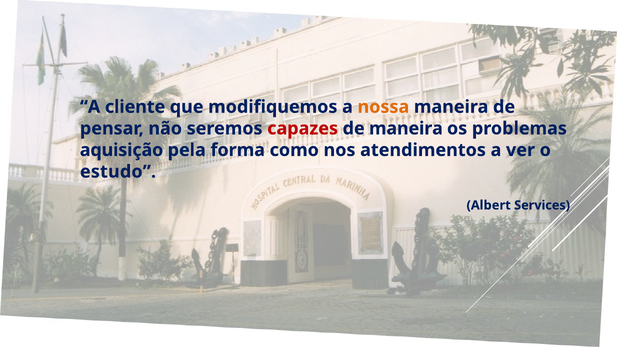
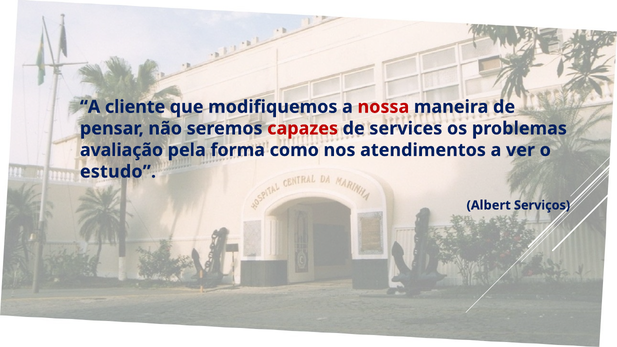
nossa colour: orange -> red (383, 107)
de maneira: maneira -> services (406, 128)
aquisição: aquisição -> avaliação (122, 150)
Services: Services -> Serviços (542, 205)
